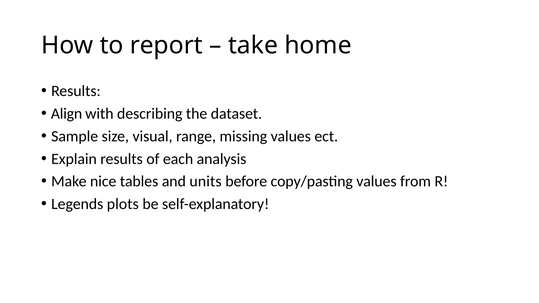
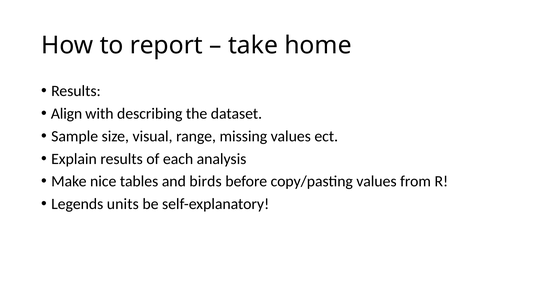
units: units -> birds (206, 182)
plots: plots -> units (123, 204)
